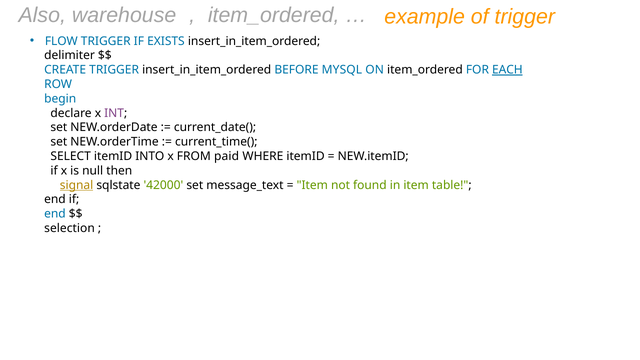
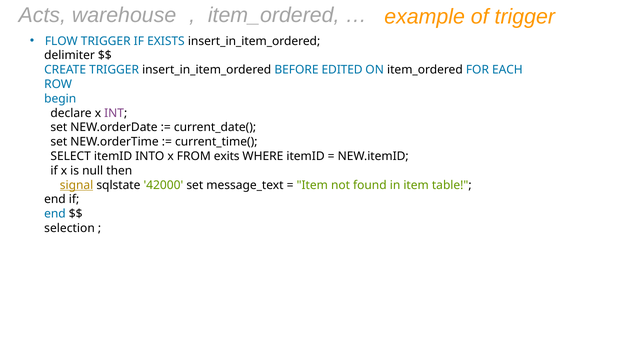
Also: Also -> Acts (42, 15)
MYSQL: MYSQL -> EDITED (342, 70)
EACH underline: present -> none (507, 70)
paid: paid -> exits (227, 156)
